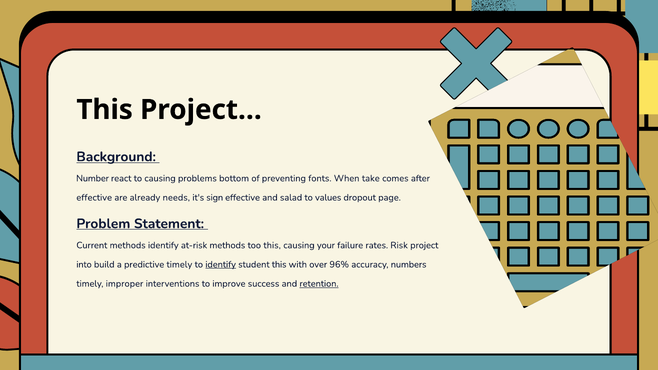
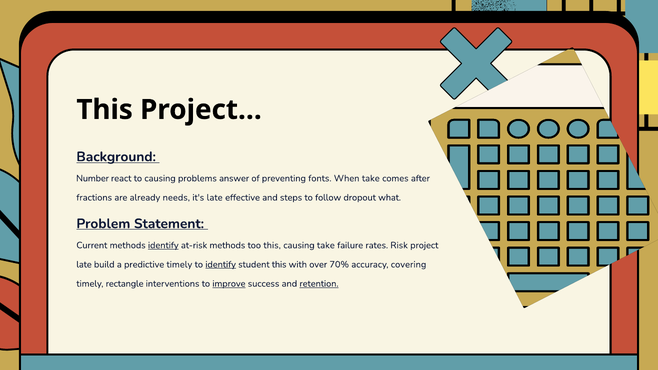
bottom: bottom -> answer (234, 178)
effective: effective -> fractions (94, 198)
it's sign: sign -> late (215, 198)
salad: salad -> steps (291, 198)
values: values -> follow (328, 198)
page: page -> what (390, 198)
identify underline: none -> present (163, 245)
causing your: your -> take (326, 245)
into: into -> late (84, 265)
96%: 96% -> 70% (339, 265)
numbers: numbers -> covering (409, 265)
improper: improper -> rectangle (125, 284)
improve underline: none -> present (229, 284)
